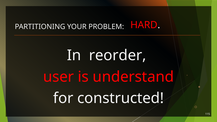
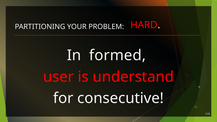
reorder: reorder -> formed (117, 55)
constructed: constructed -> consecutive (121, 98)
